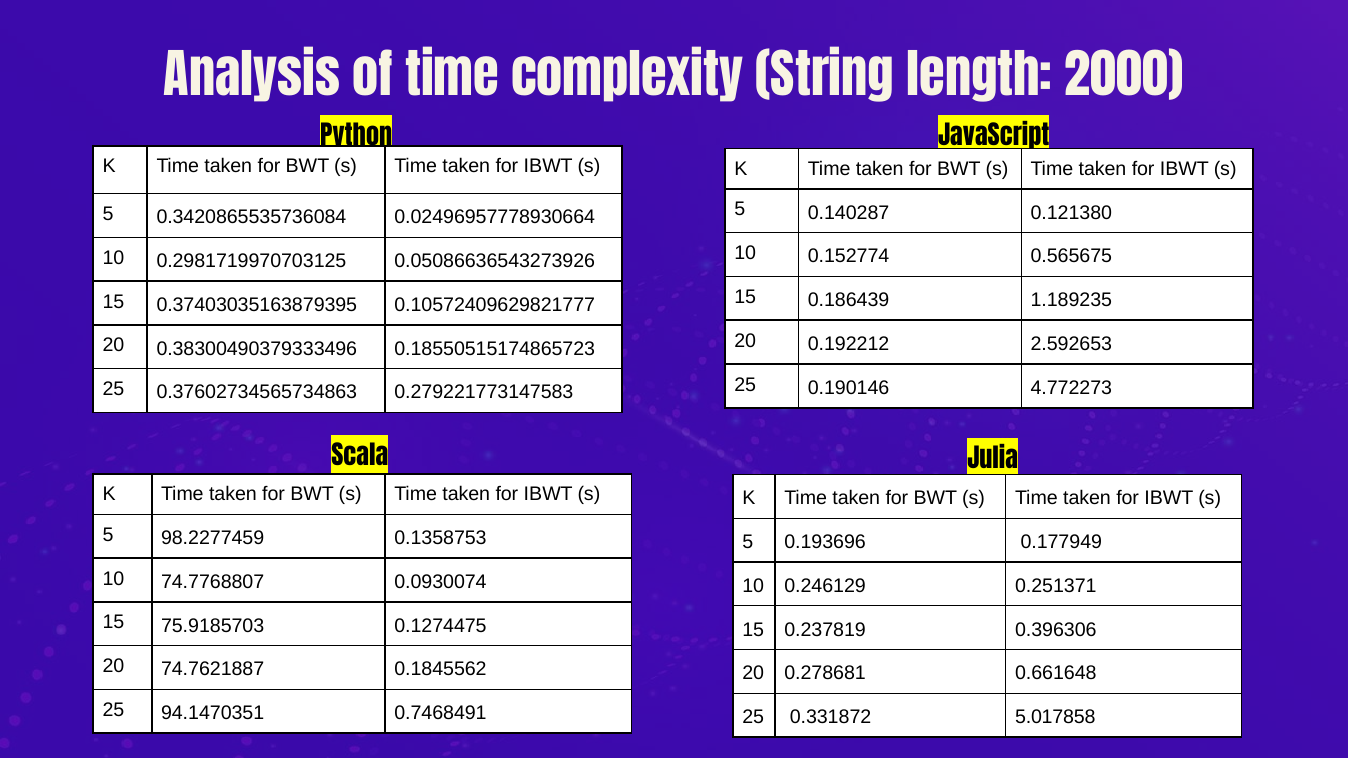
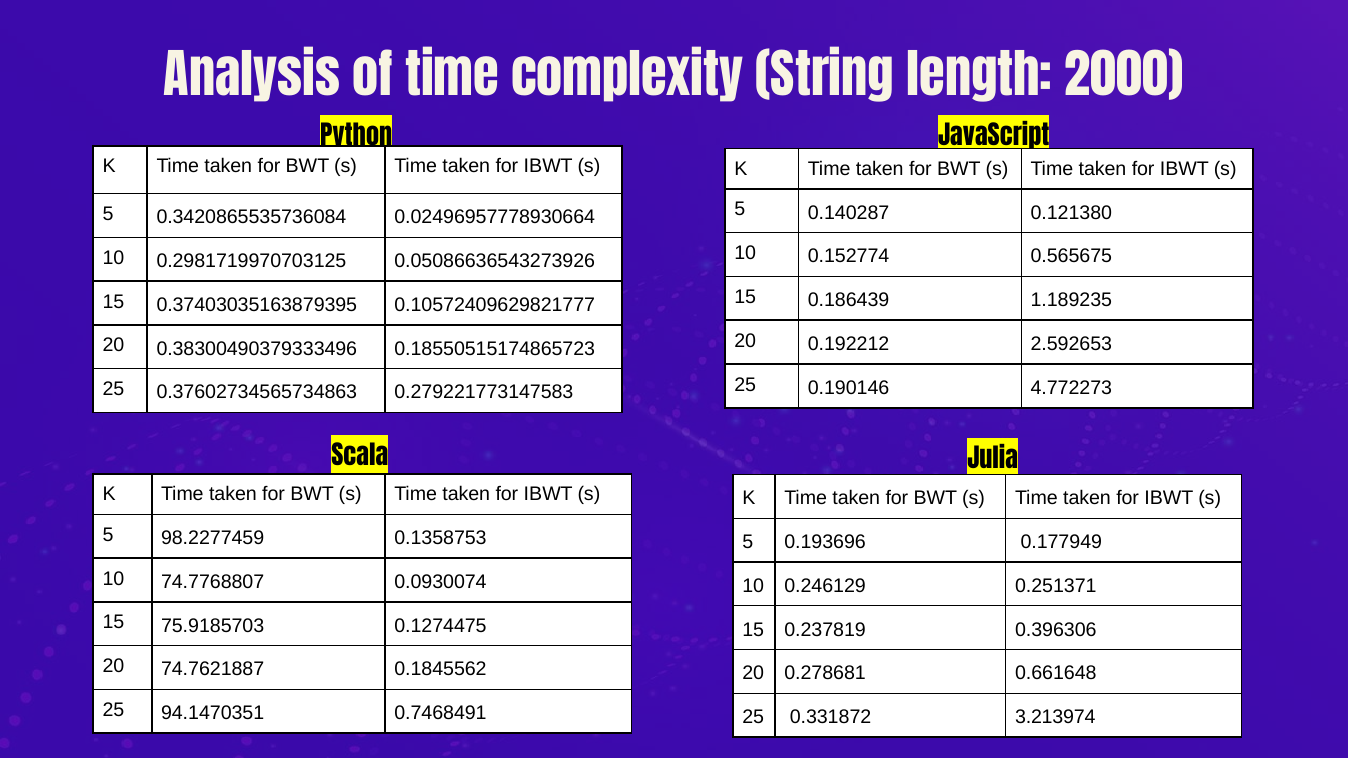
5.017858: 5.017858 -> 3.213974 (1055, 717)
